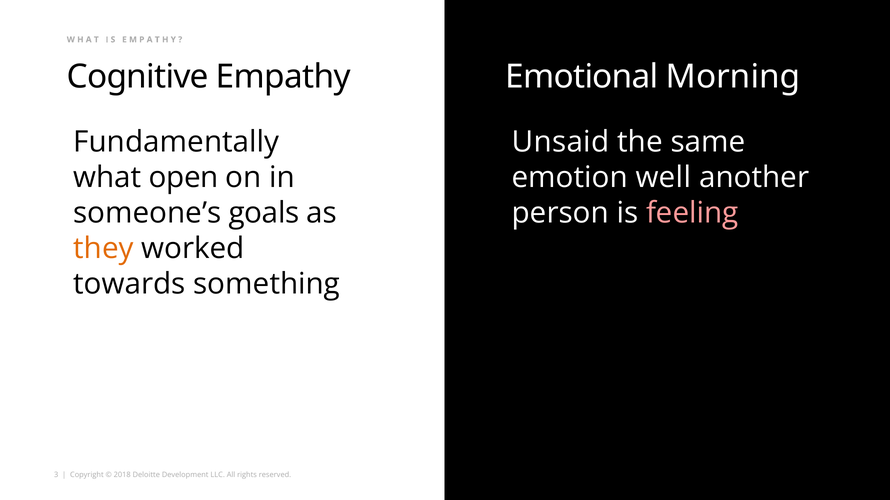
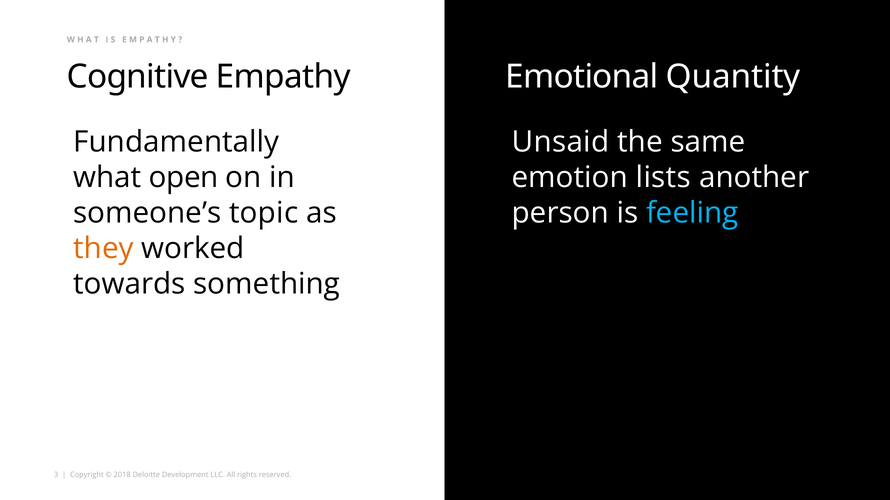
Morning: Morning -> Quantity (733, 77)
well: well -> lists (663, 178)
goals: goals -> topic (264, 213)
feeling colour: pink -> light blue (692, 213)
